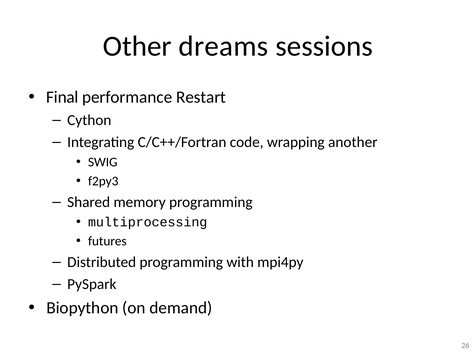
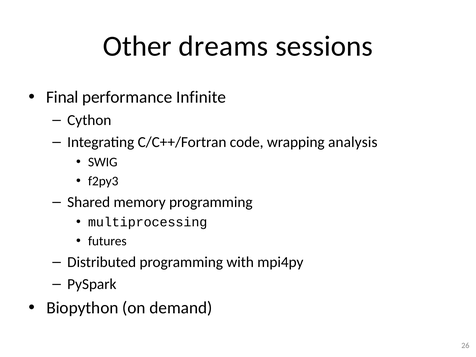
Restart: Restart -> Infinite (201, 97)
another: another -> analysis (353, 142)
